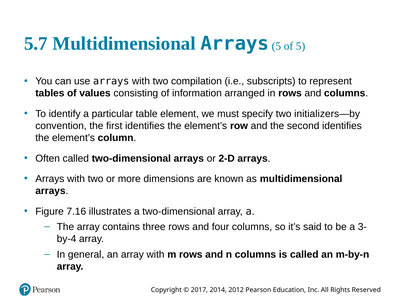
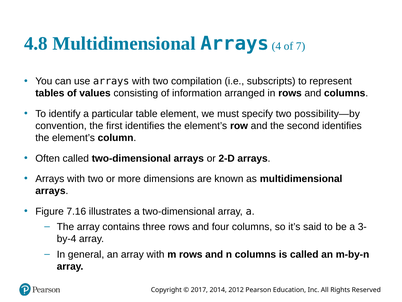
5.7: 5.7 -> 4.8 (36, 44)
Arrays 5: 5 -> 4 (276, 46)
of 5: 5 -> 7 (301, 46)
initializers—by: initializers—by -> possibility—by (327, 114)
